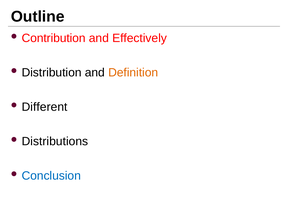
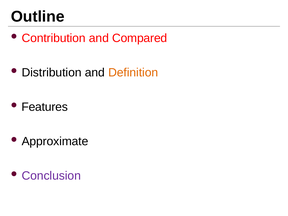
Effectively: Effectively -> Compared (140, 38)
Different: Different -> Features (45, 107)
Distributions: Distributions -> Approximate (55, 141)
Conclusion colour: blue -> purple (51, 176)
